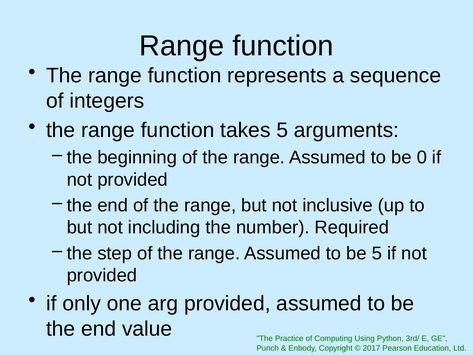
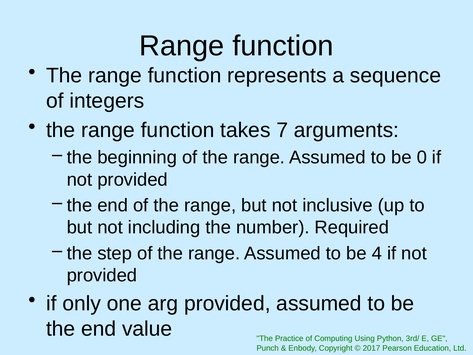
takes 5: 5 -> 7 (282, 130)
be 5: 5 -> 4 (377, 253)
